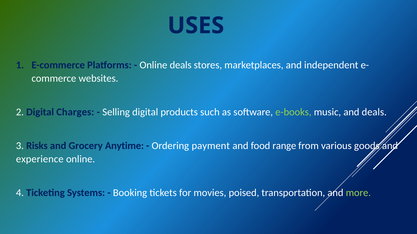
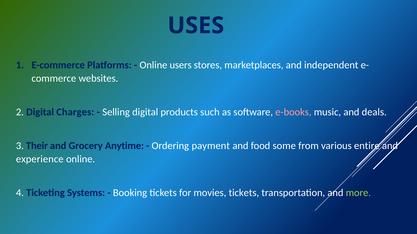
Online deals: deals -> users (181, 65)
e-books colour: light green -> pink (293, 112)
Risks: Risks -> Their (37, 146)
range: range -> some (284, 146)
goods: goods -> entire (367, 146)
movies poised: poised -> tickets (244, 193)
